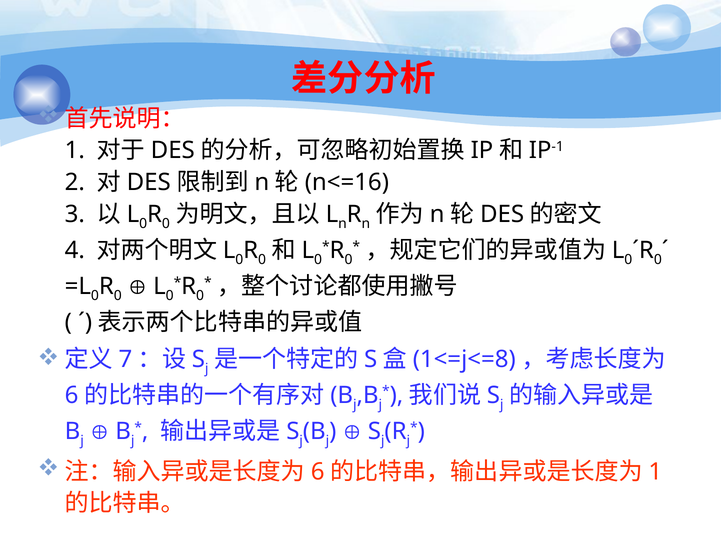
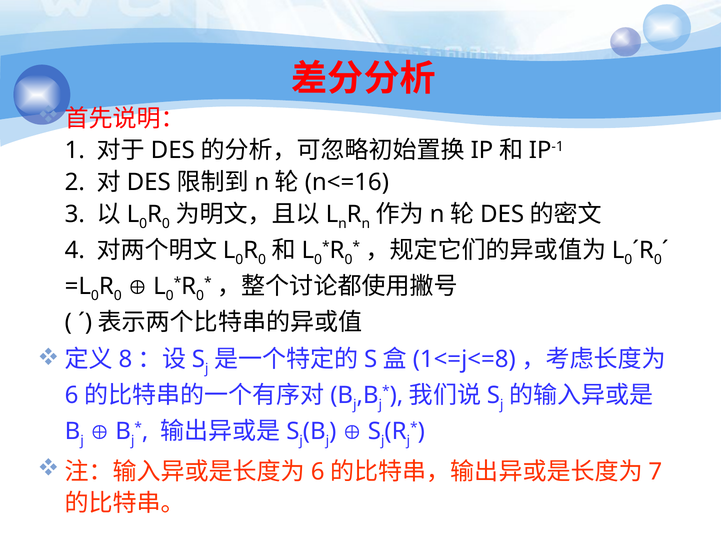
7: 7 -> 8 (125, 359)
1: 1 -> 7 (655, 472)
